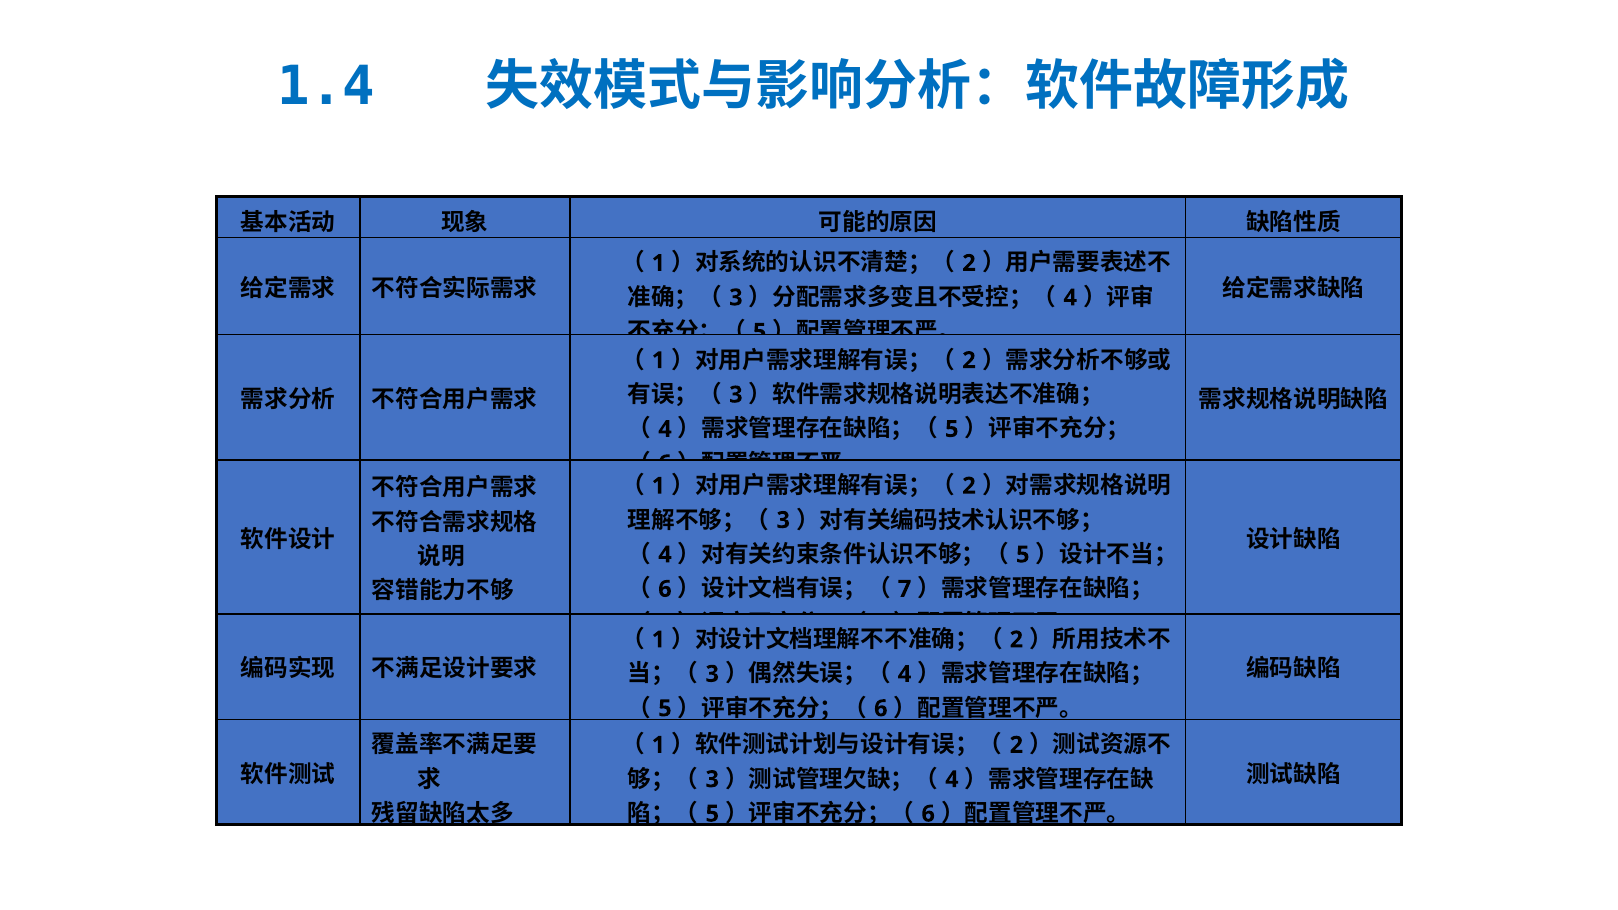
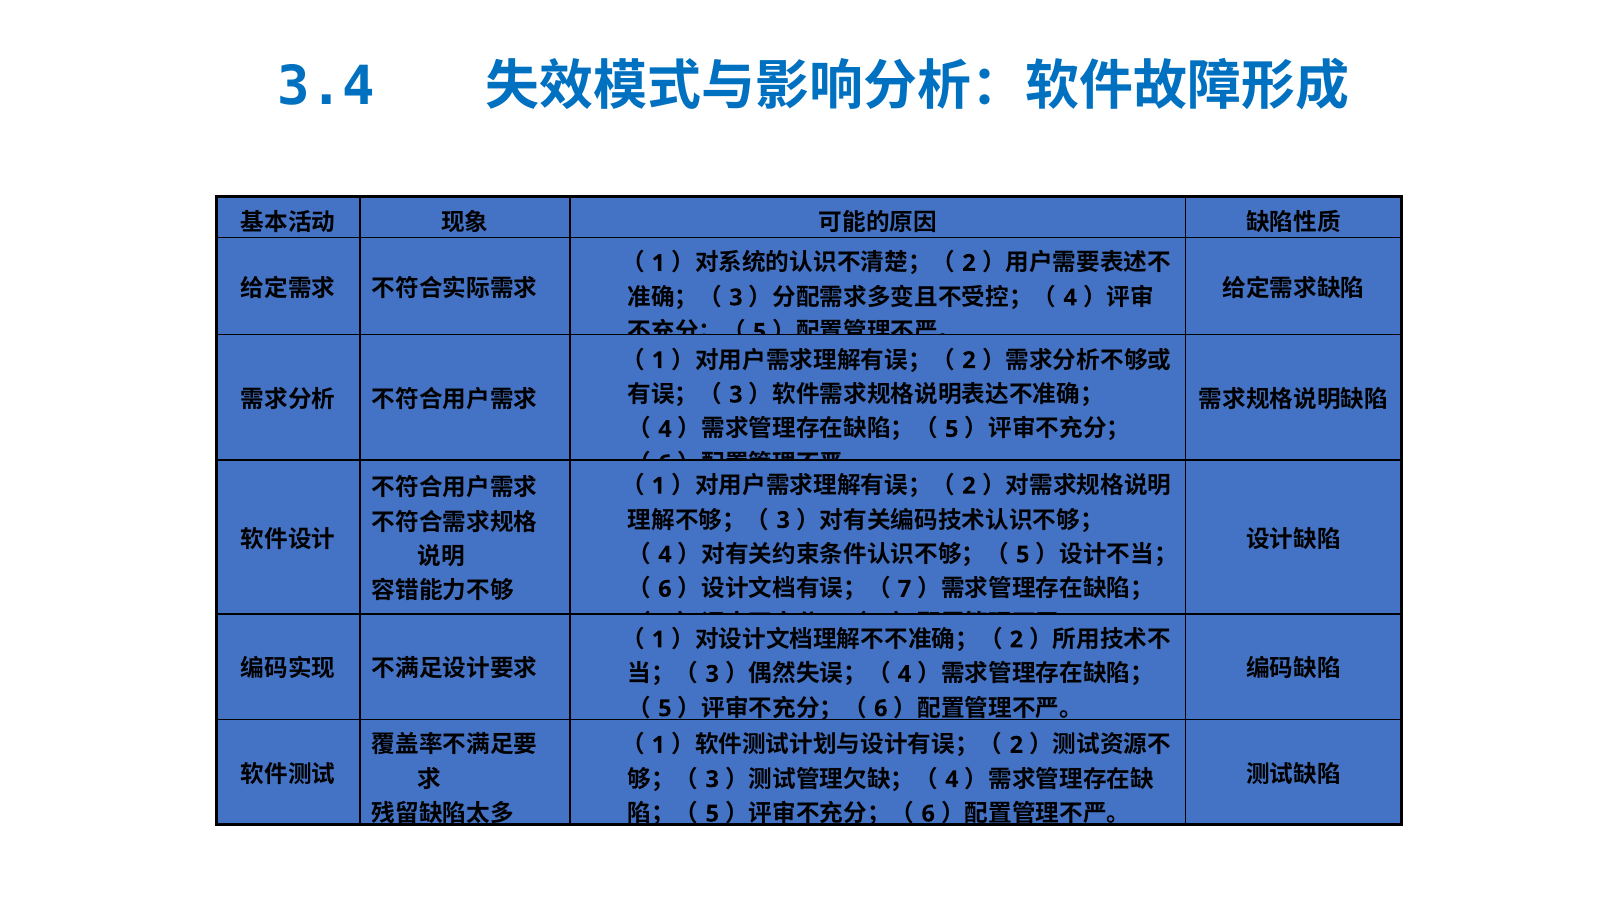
1.4: 1.4 -> 3.4 (326, 86)
